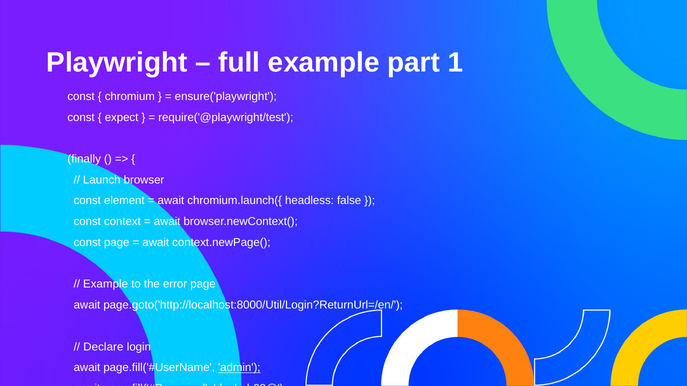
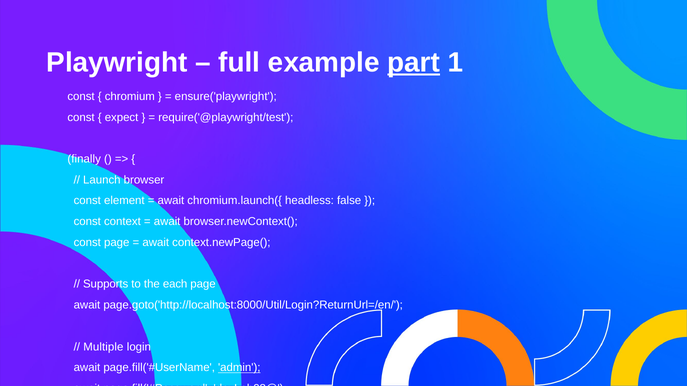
part underline: none -> present (414, 63)
Example: Example -> Supports (106, 285)
error: error -> each (175, 285)
Declare: Declare -> Multiple (103, 347)
